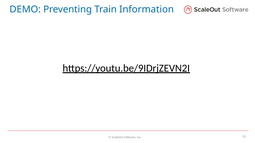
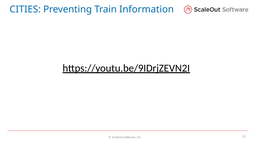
DEMO: DEMO -> CITIES (25, 9)
